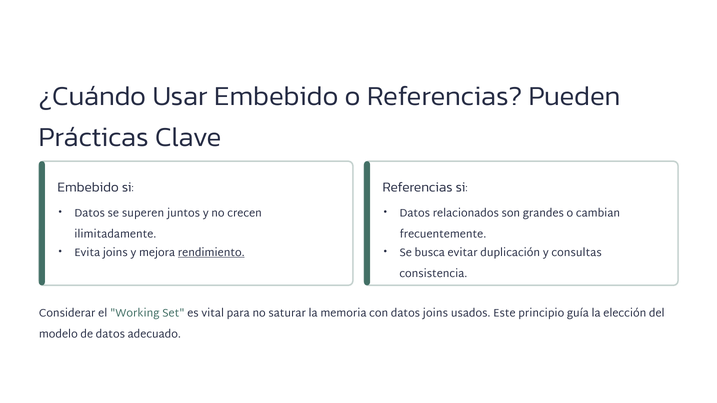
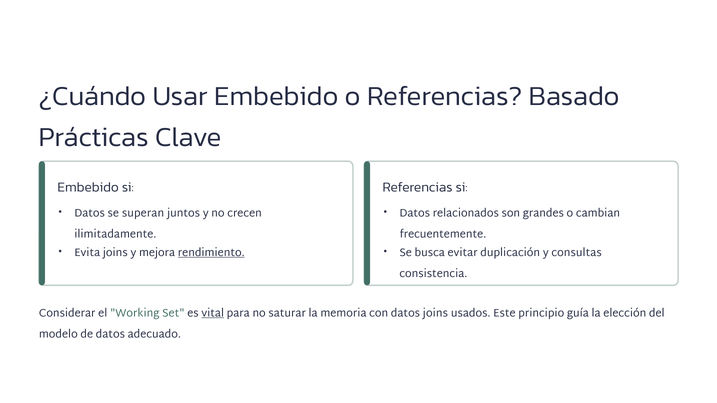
Pueden: Pueden -> Basado (574, 96)
superen: superen -> superan (143, 213)
vital underline: none -> present (213, 313)
